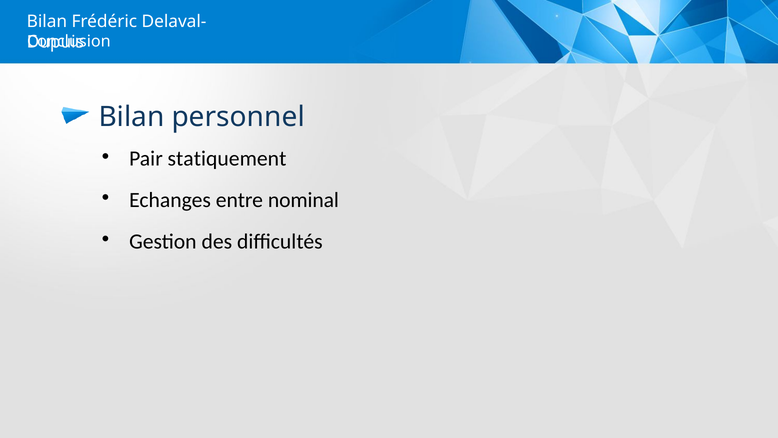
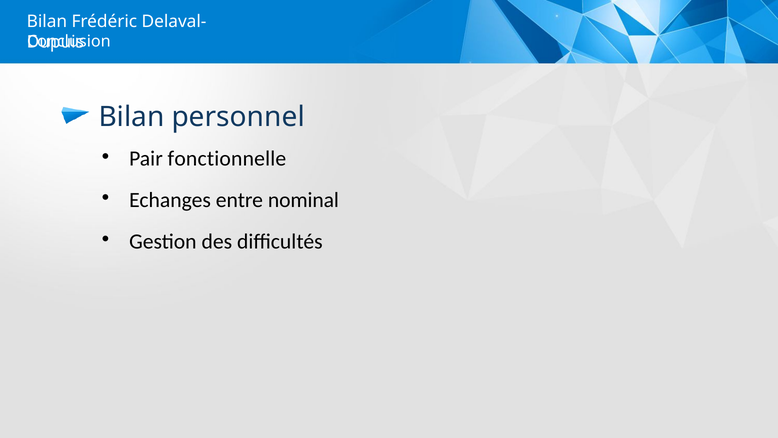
statiquement: statiquement -> fonctionnelle (227, 159)
